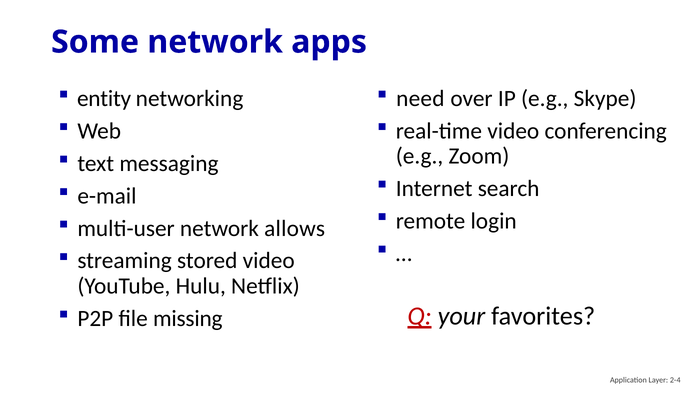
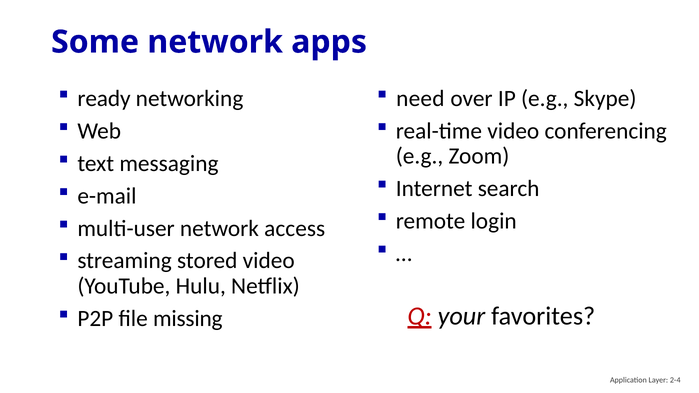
entity: entity -> ready (104, 99)
allows: allows -> access (295, 228)
